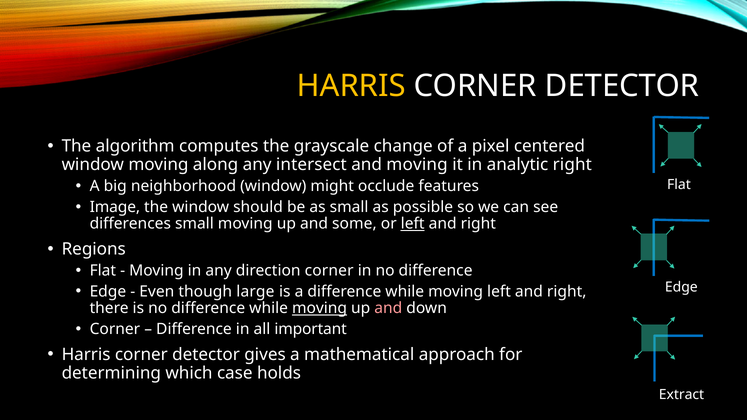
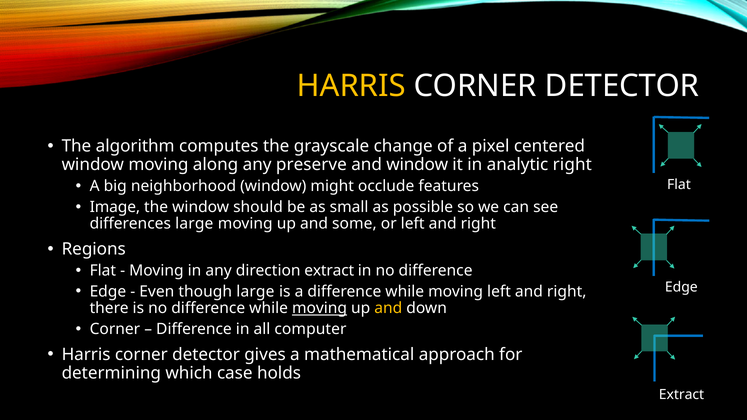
intersect: intersect -> preserve (311, 165)
and moving: moving -> window (417, 165)
differences small: small -> large (194, 224)
left underline: present -> none (413, 224)
direction corner: corner -> extract (329, 271)
and colour: pink -> yellow (388, 308)
important: important -> computer (310, 329)
